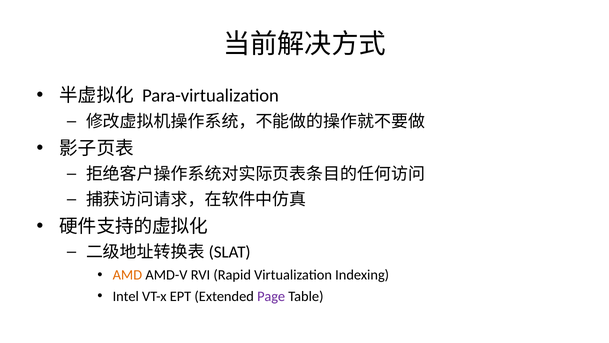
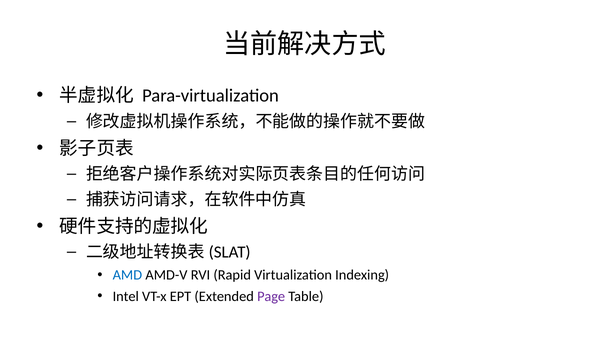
AMD colour: orange -> blue (127, 275)
